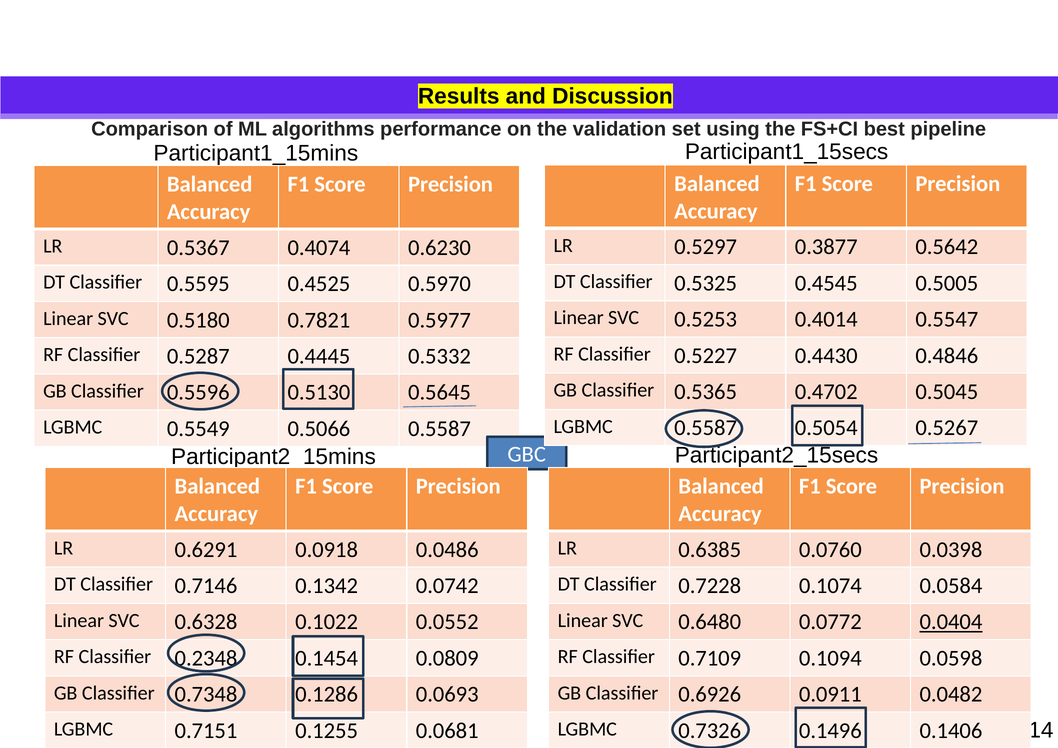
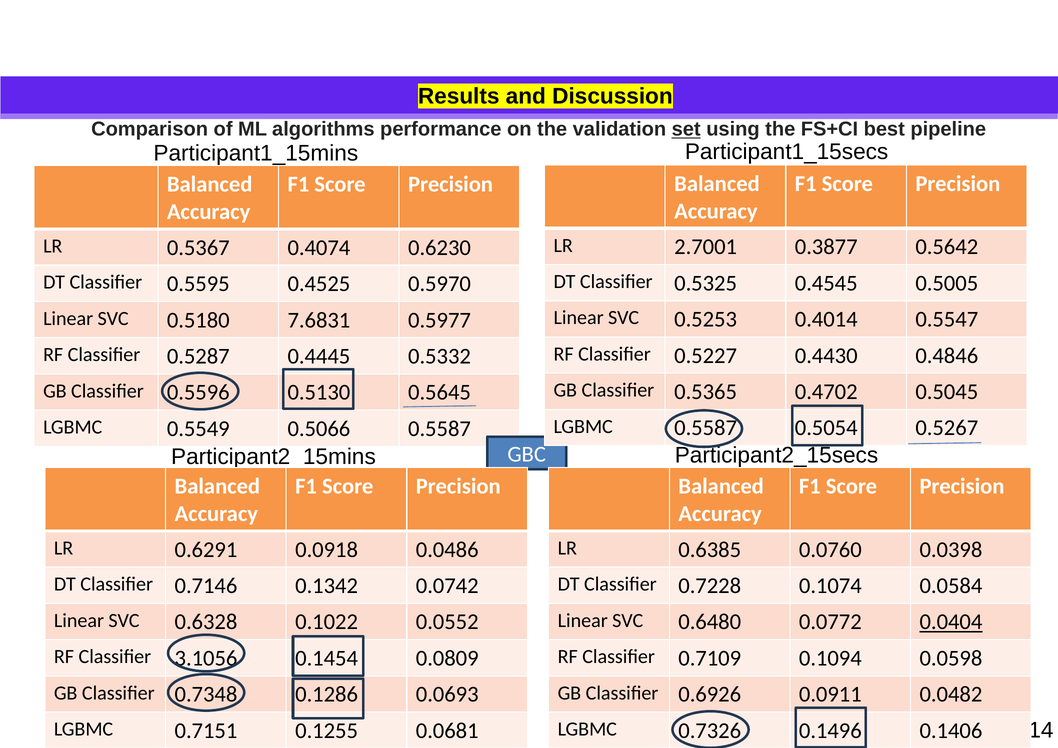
set underline: none -> present (686, 129)
0.5297: 0.5297 -> 2.7001 (706, 247)
0.7821: 0.7821 -> 7.6831 (319, 320)
0.2348: 0.2348 -> 3.1056 (206, 658)
